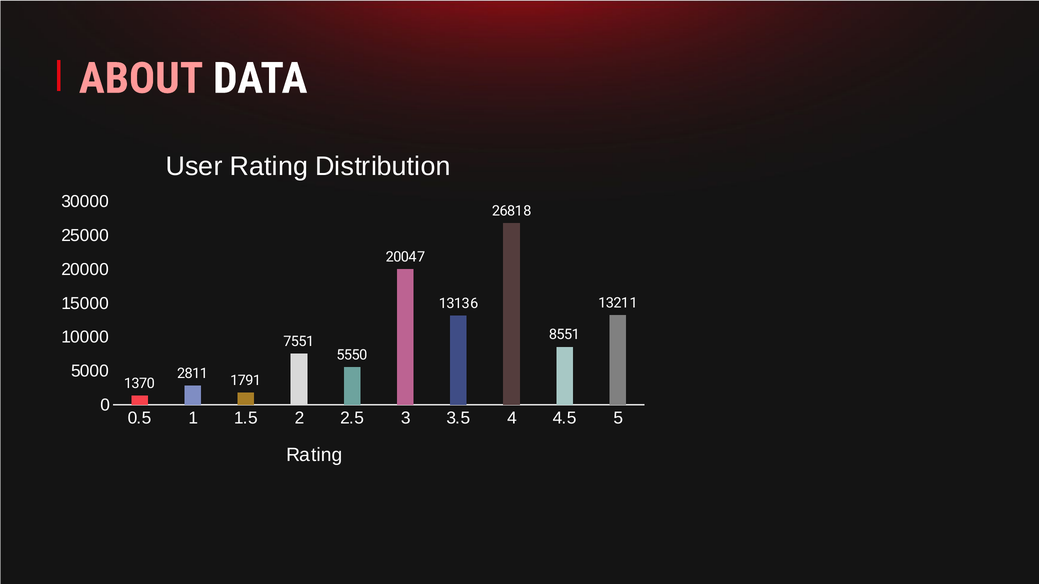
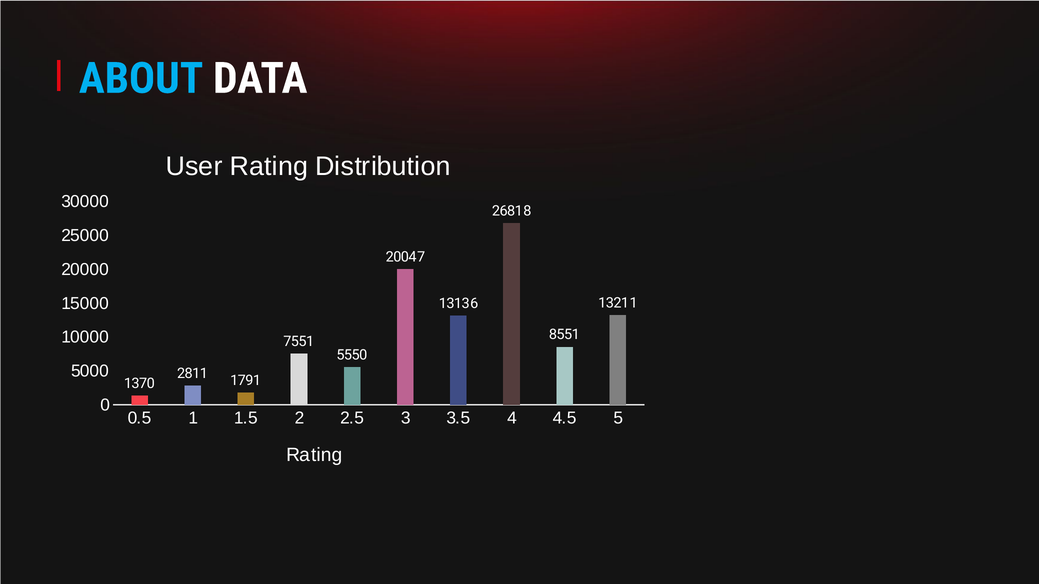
ABOUT colour: pink -> light blue (141, 79)
